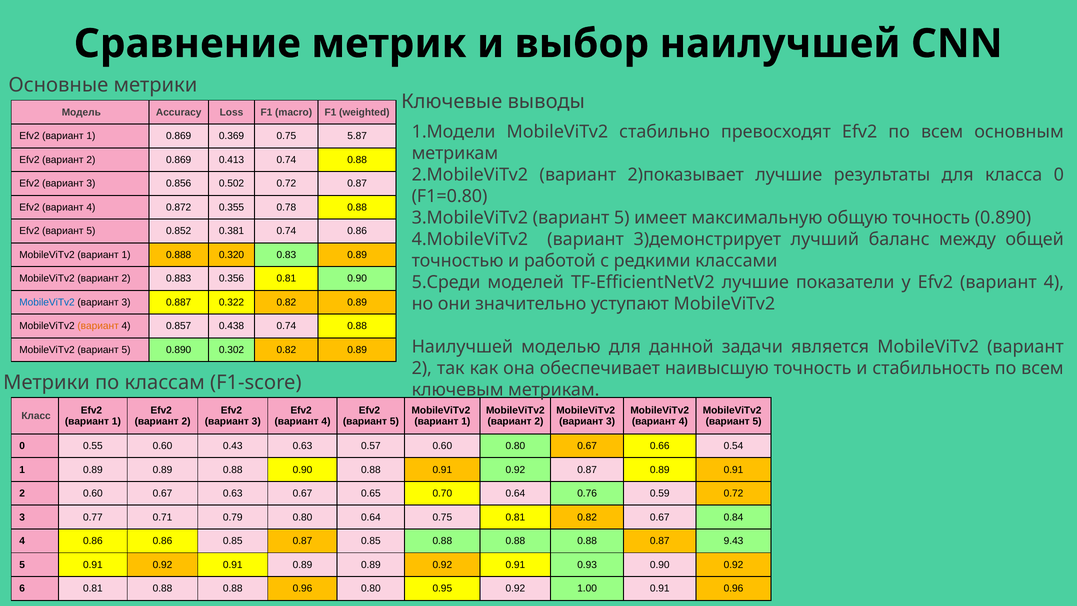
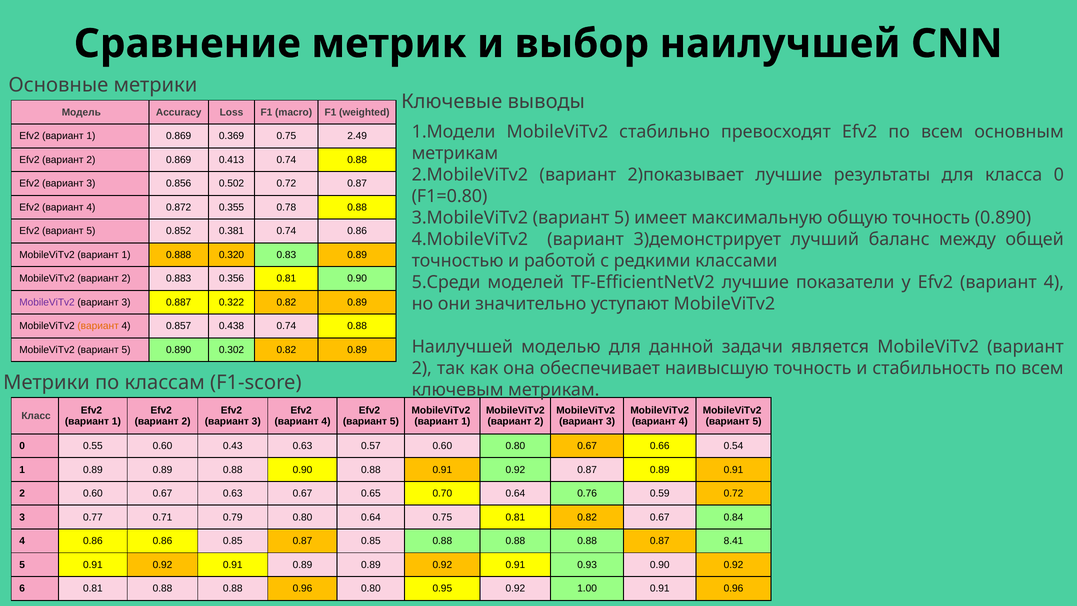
5.87: 5.87 -> 2.49 (357, 136)
MobileViTv2 colour: blue -> purple (47, 302)
9.43: 9.43 -> 8.41 (734, 541)
